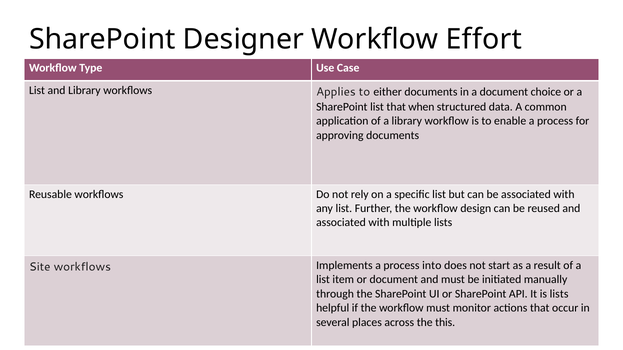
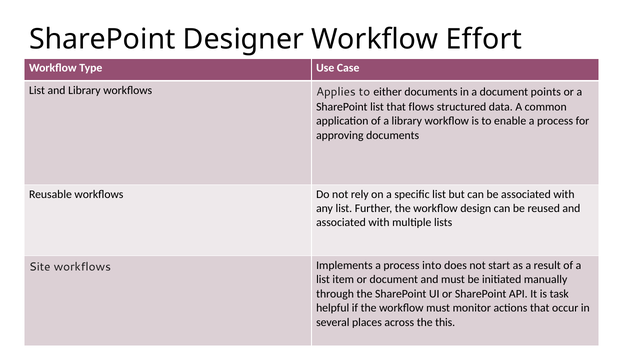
choice: choice -> points (546, 92)
when: when -> flows (421, 107)
is lists: lists -> task (559, 294)
